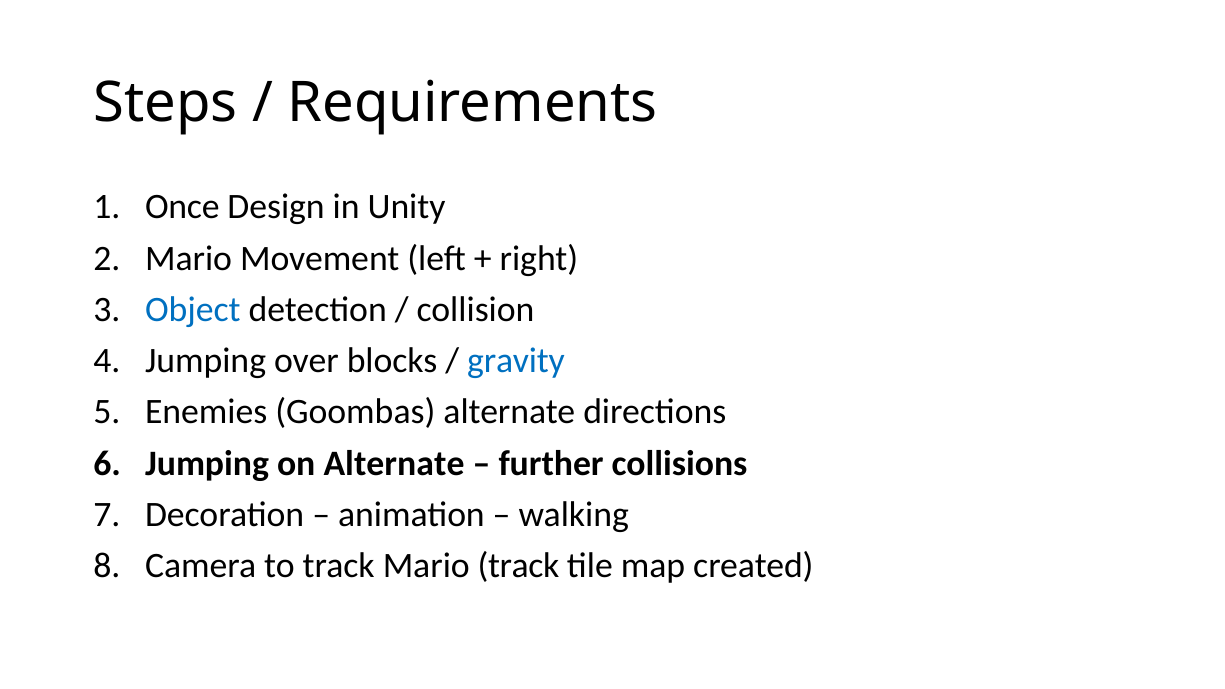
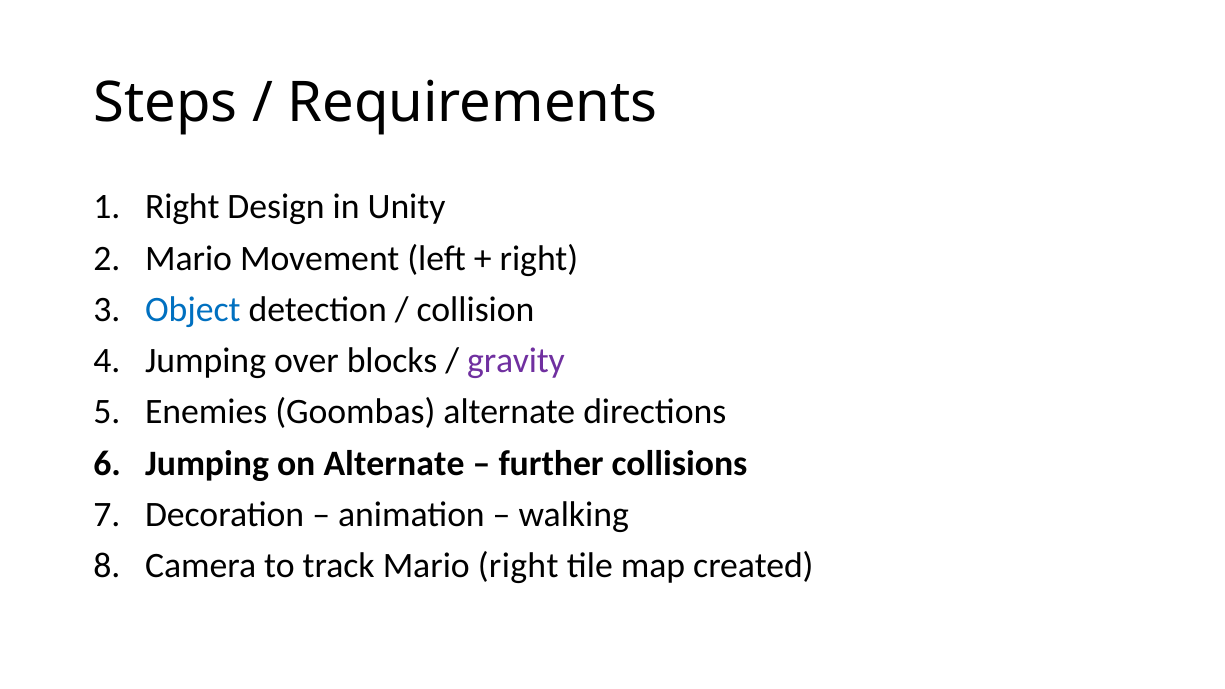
Once: Once -> Right (182, 207)
gravity colour: blue -> purple (516, 361)
Mario track: track -> right (518, 566)
